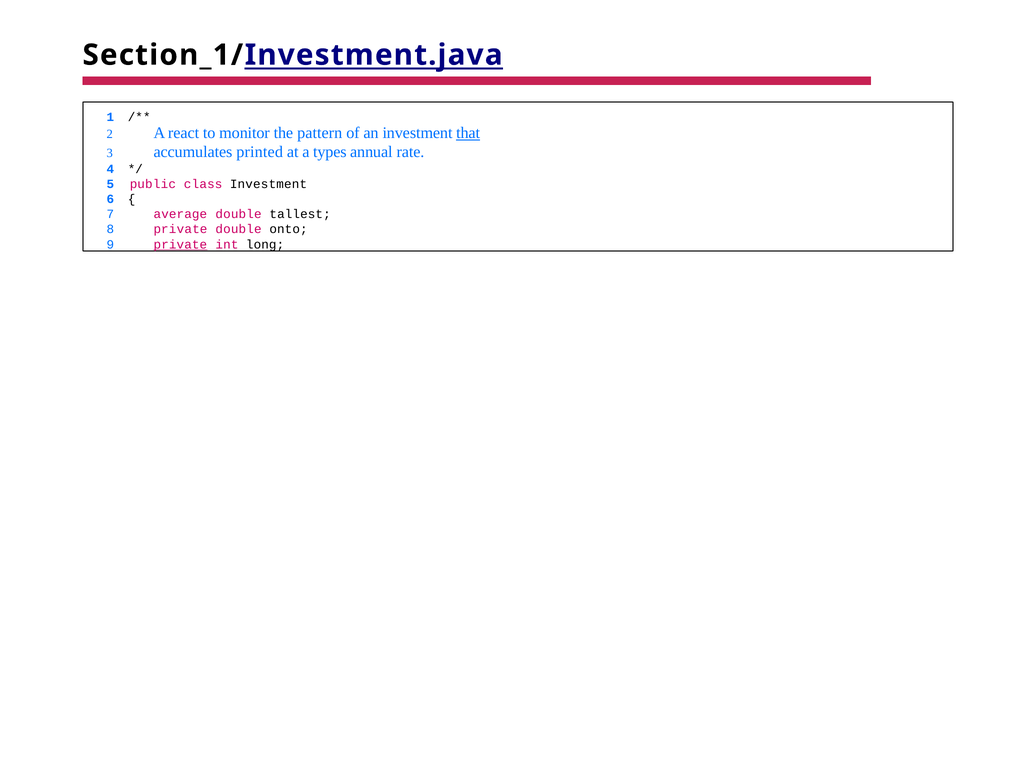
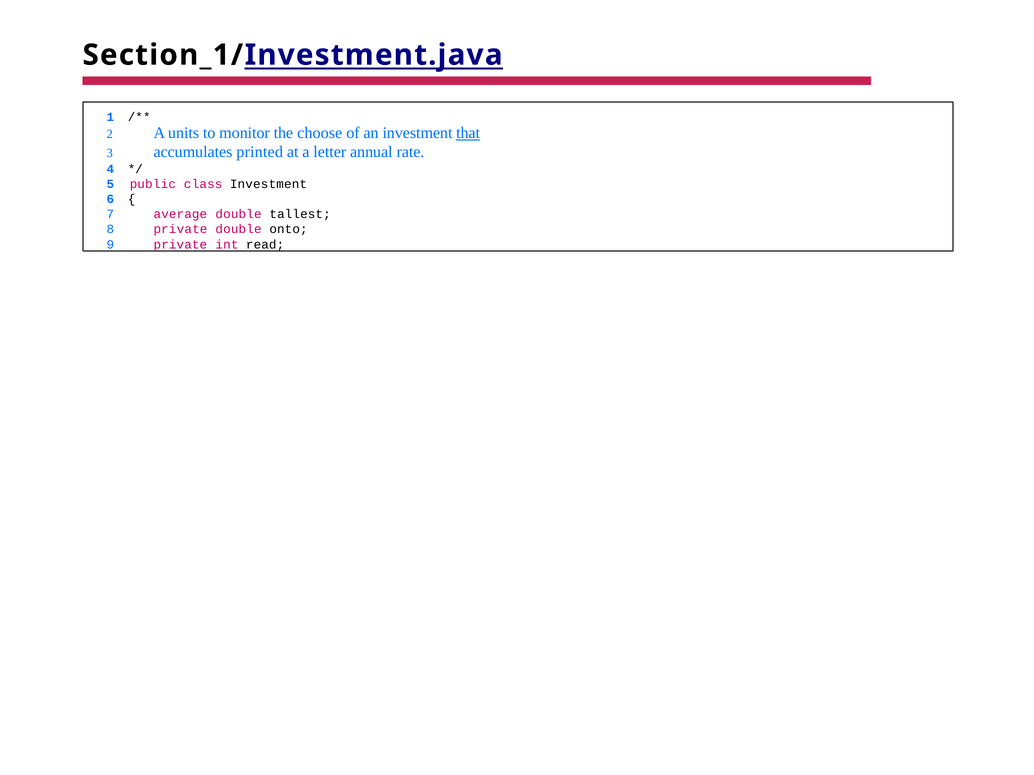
react: react -> units (184, 133)
pattern: pattern -> choose (320, 133)
types: types -> letter (330, 152)
private underline: present -> none (180, 245)
long: long -> read (265, 245)
